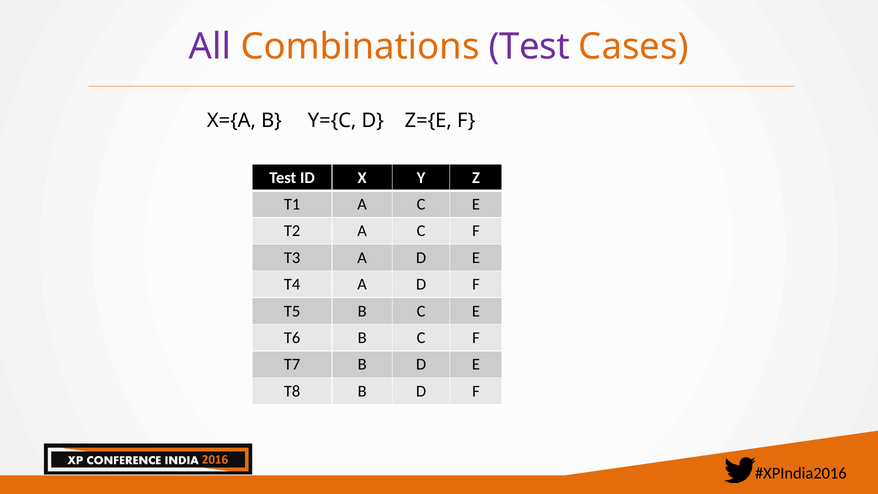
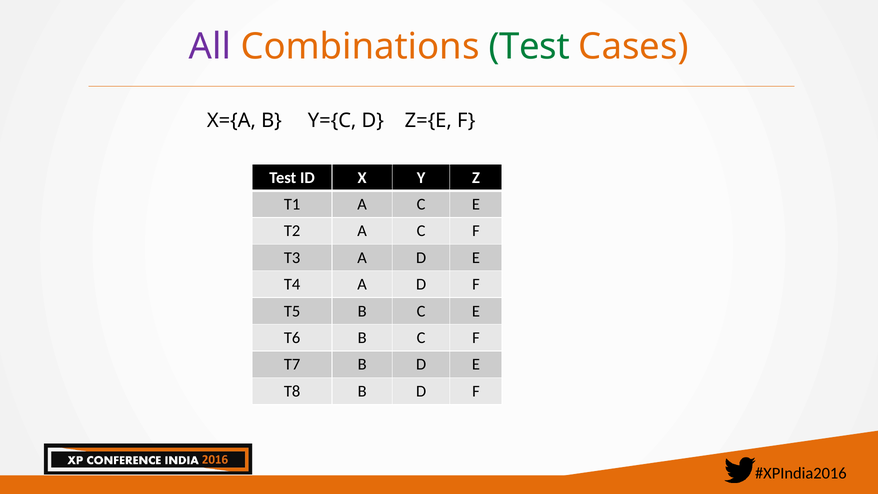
Test colour: purple -> green (529, 47)
